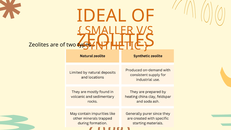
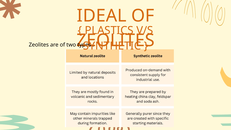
SMALLER: SMALLER -> PLASTICS (109, 30)
